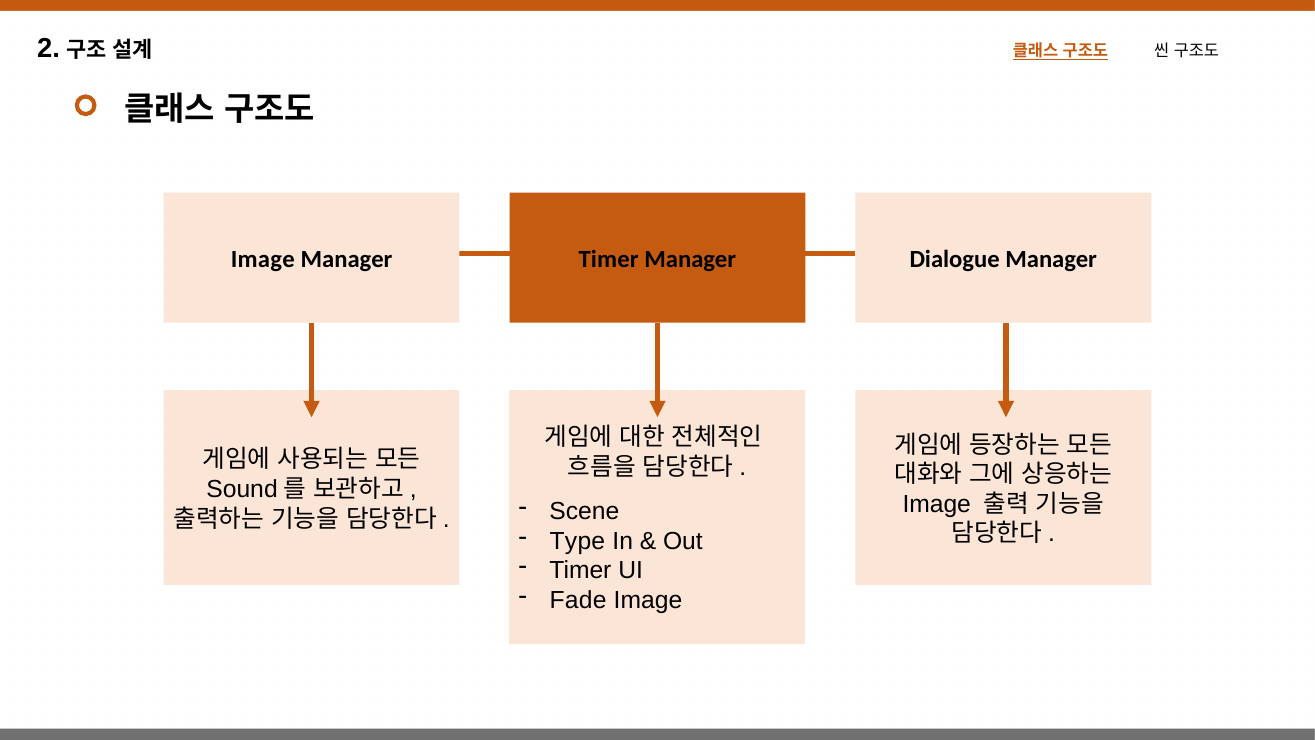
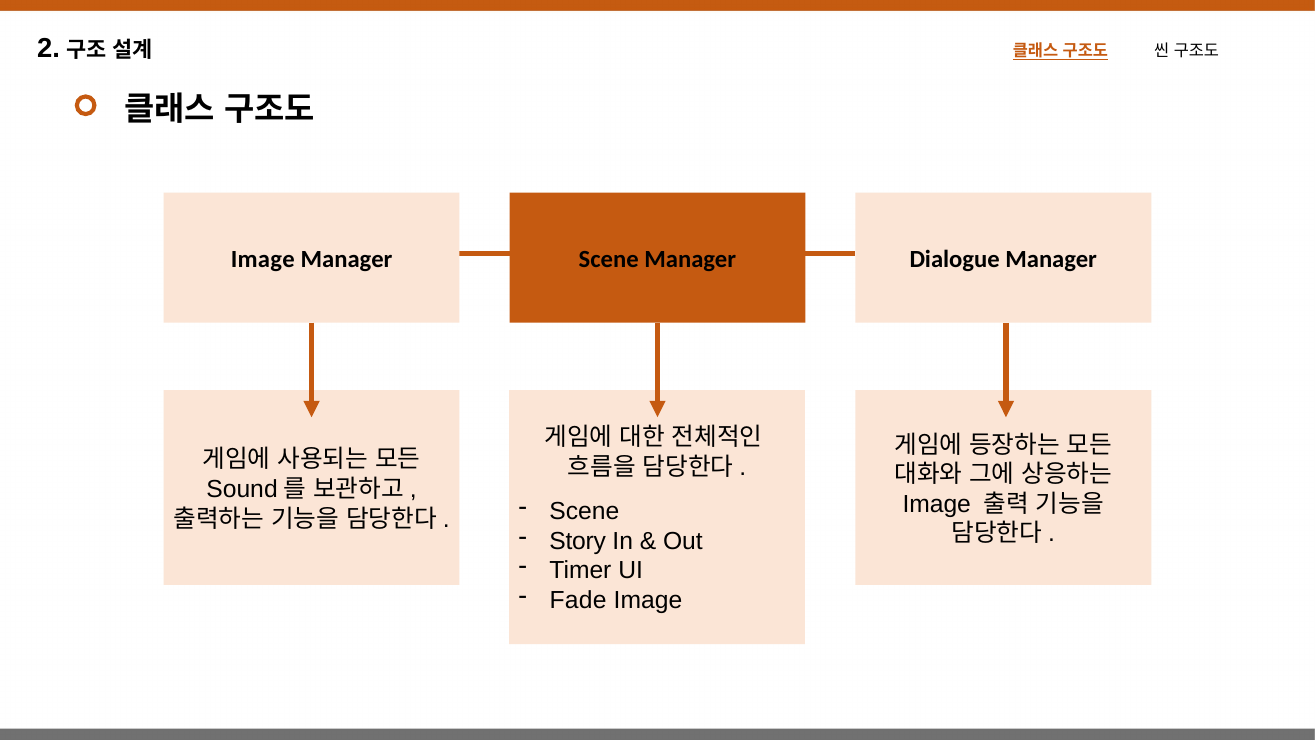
Timer: Timer -> Scene (609, 259)
Type: Type -> Story (578, 541)
